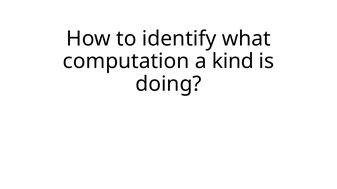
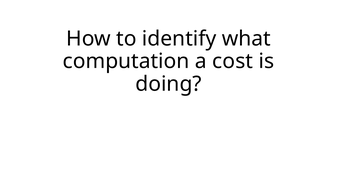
kind: kind -> cost (233, 61)
